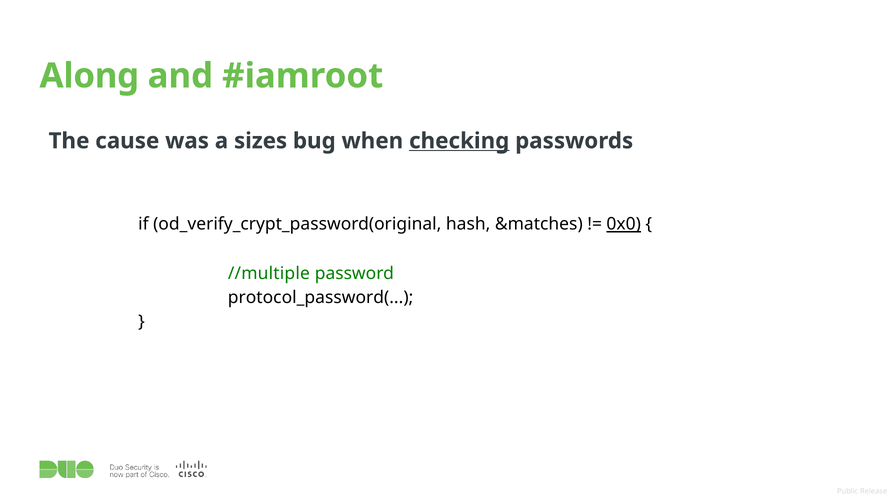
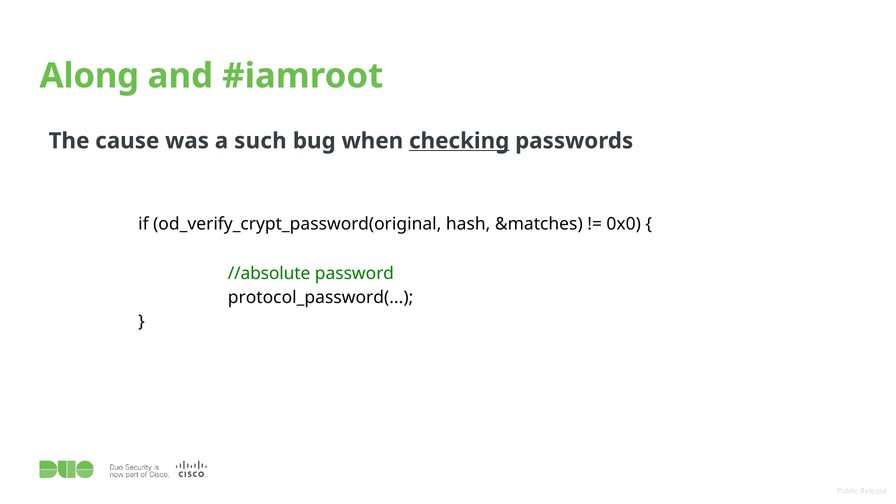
sizes: sizes -> such (260, 141)
0x0 underline: present -> none (624, 224)
//multiple: //multiple -> //absolute (269, 273)
